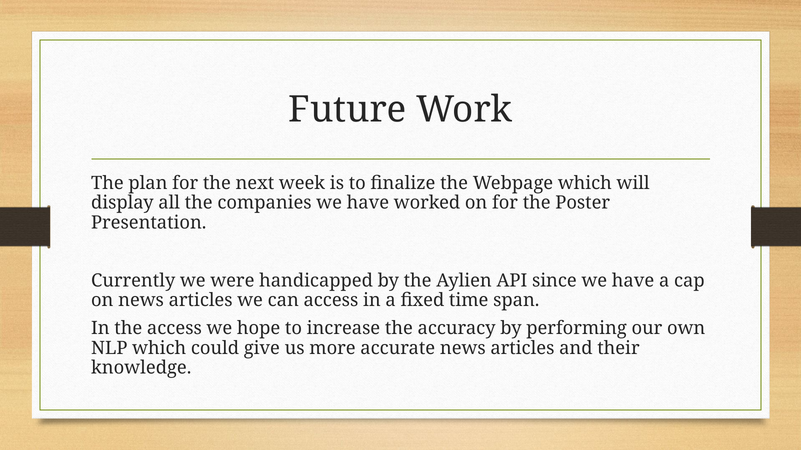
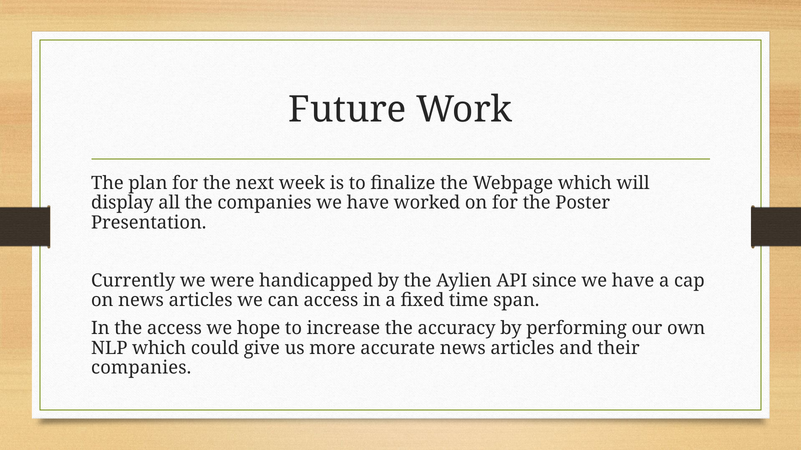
knowledge: knowledge -> companies (141, 368)
